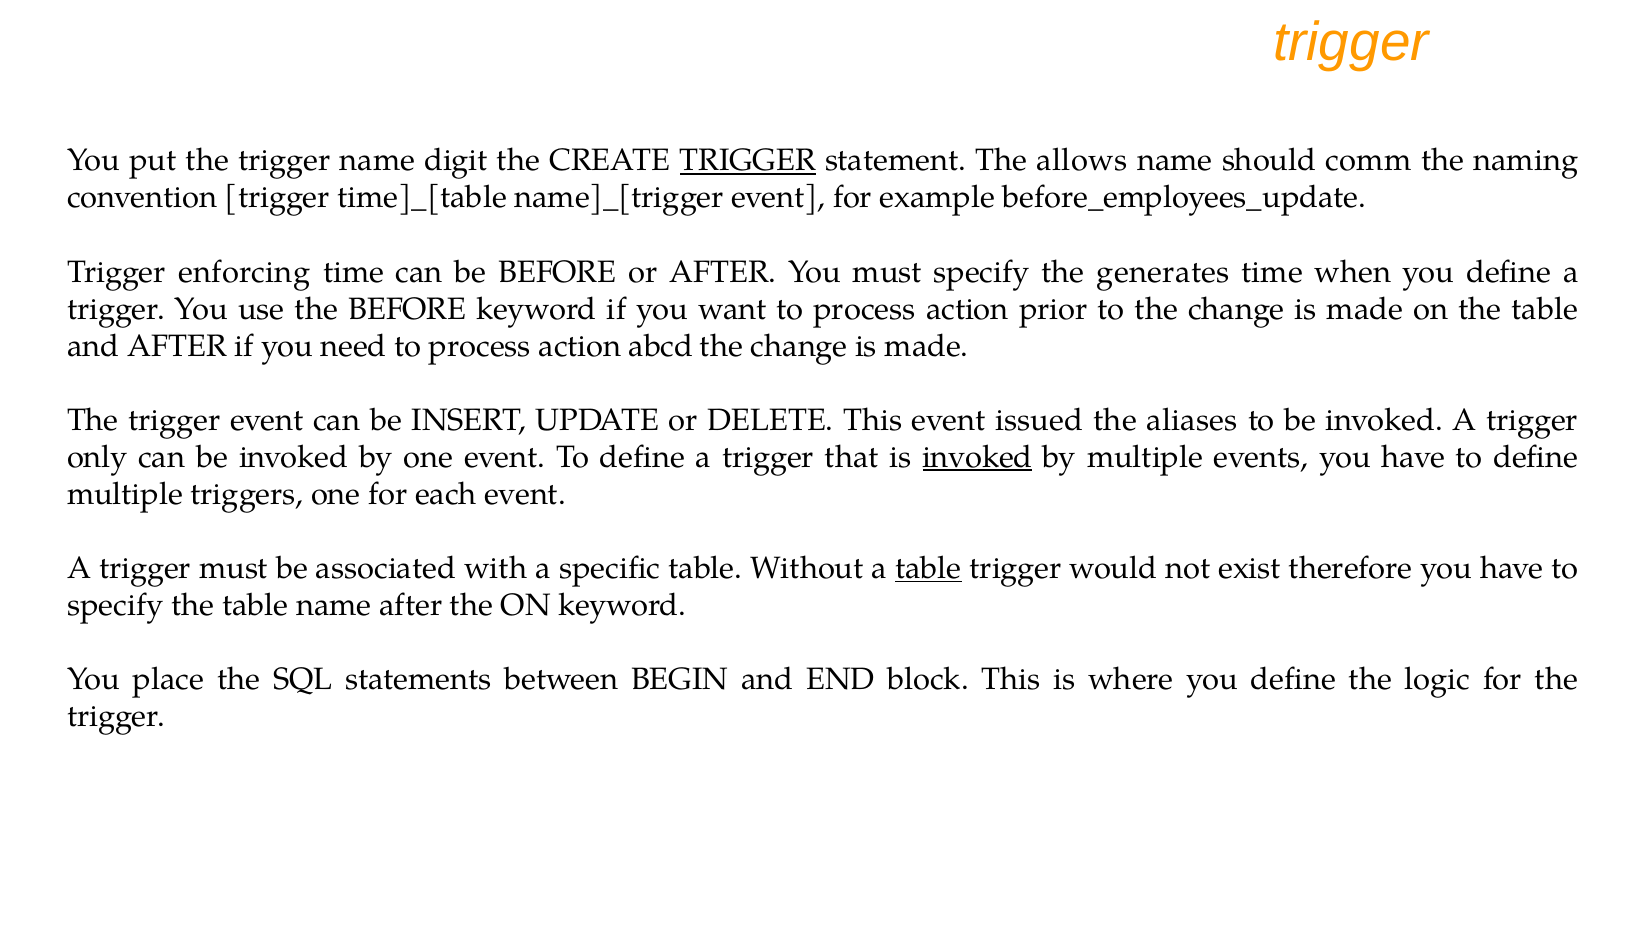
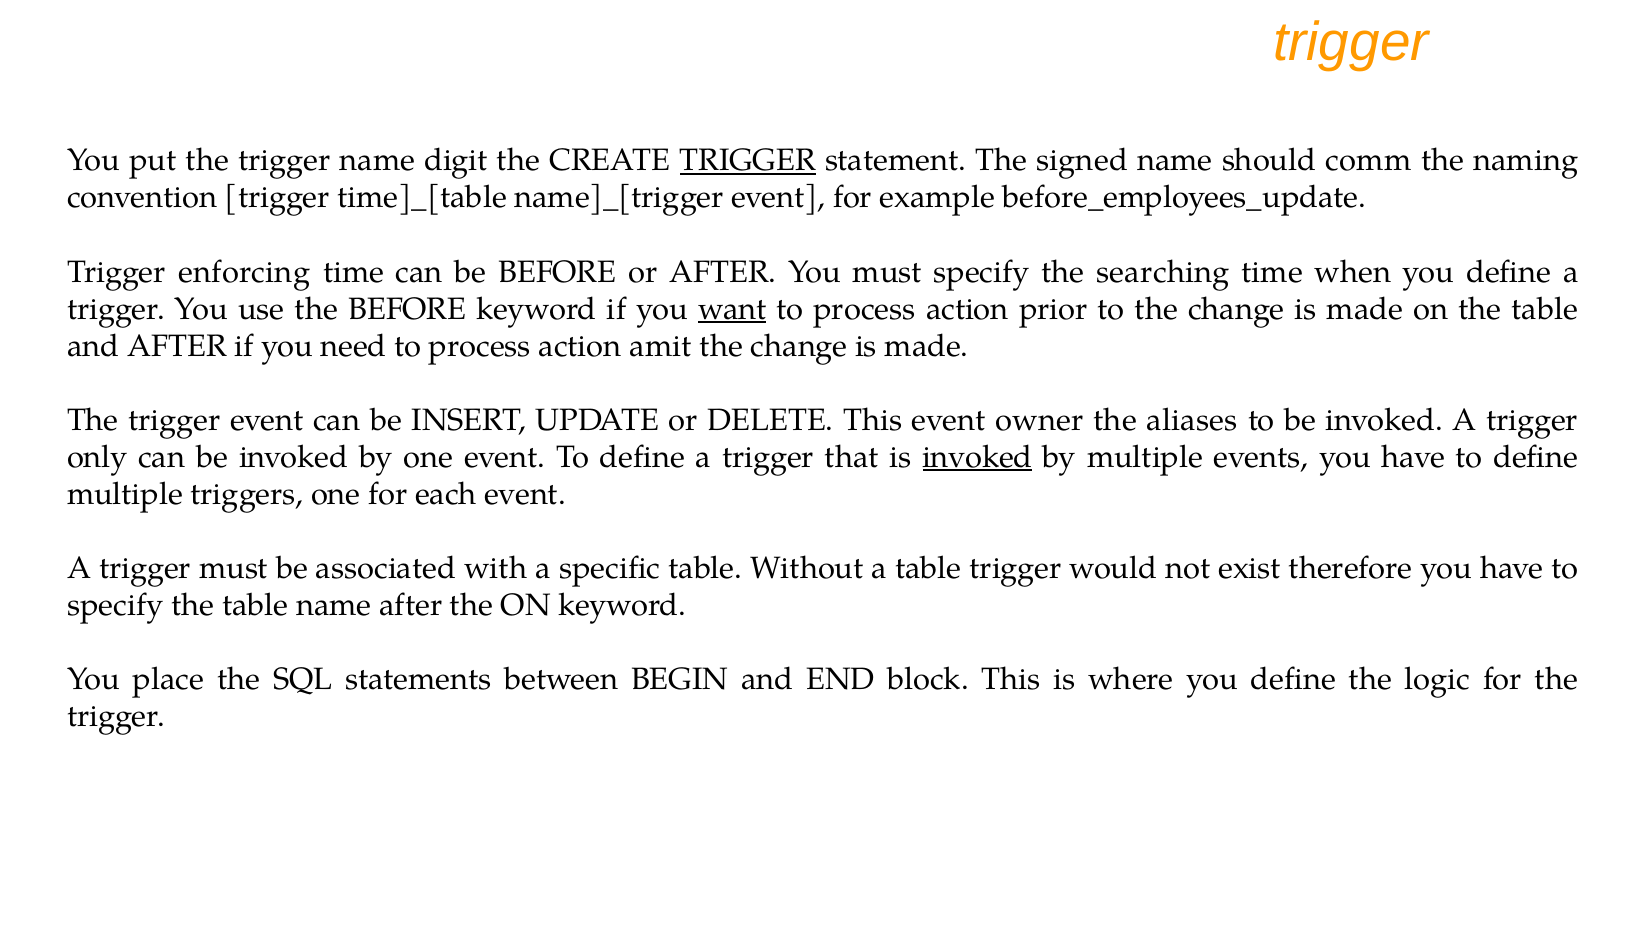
allows: allows -> signed (1082, 161)
generates: generates -> searching (1163, 272)
want underline: none -> present (732, 309)
abcd: abcd -> amit (661, 346)
issued: issued -> owner (1039, 420)
table underline: present -> none (928, 568)
